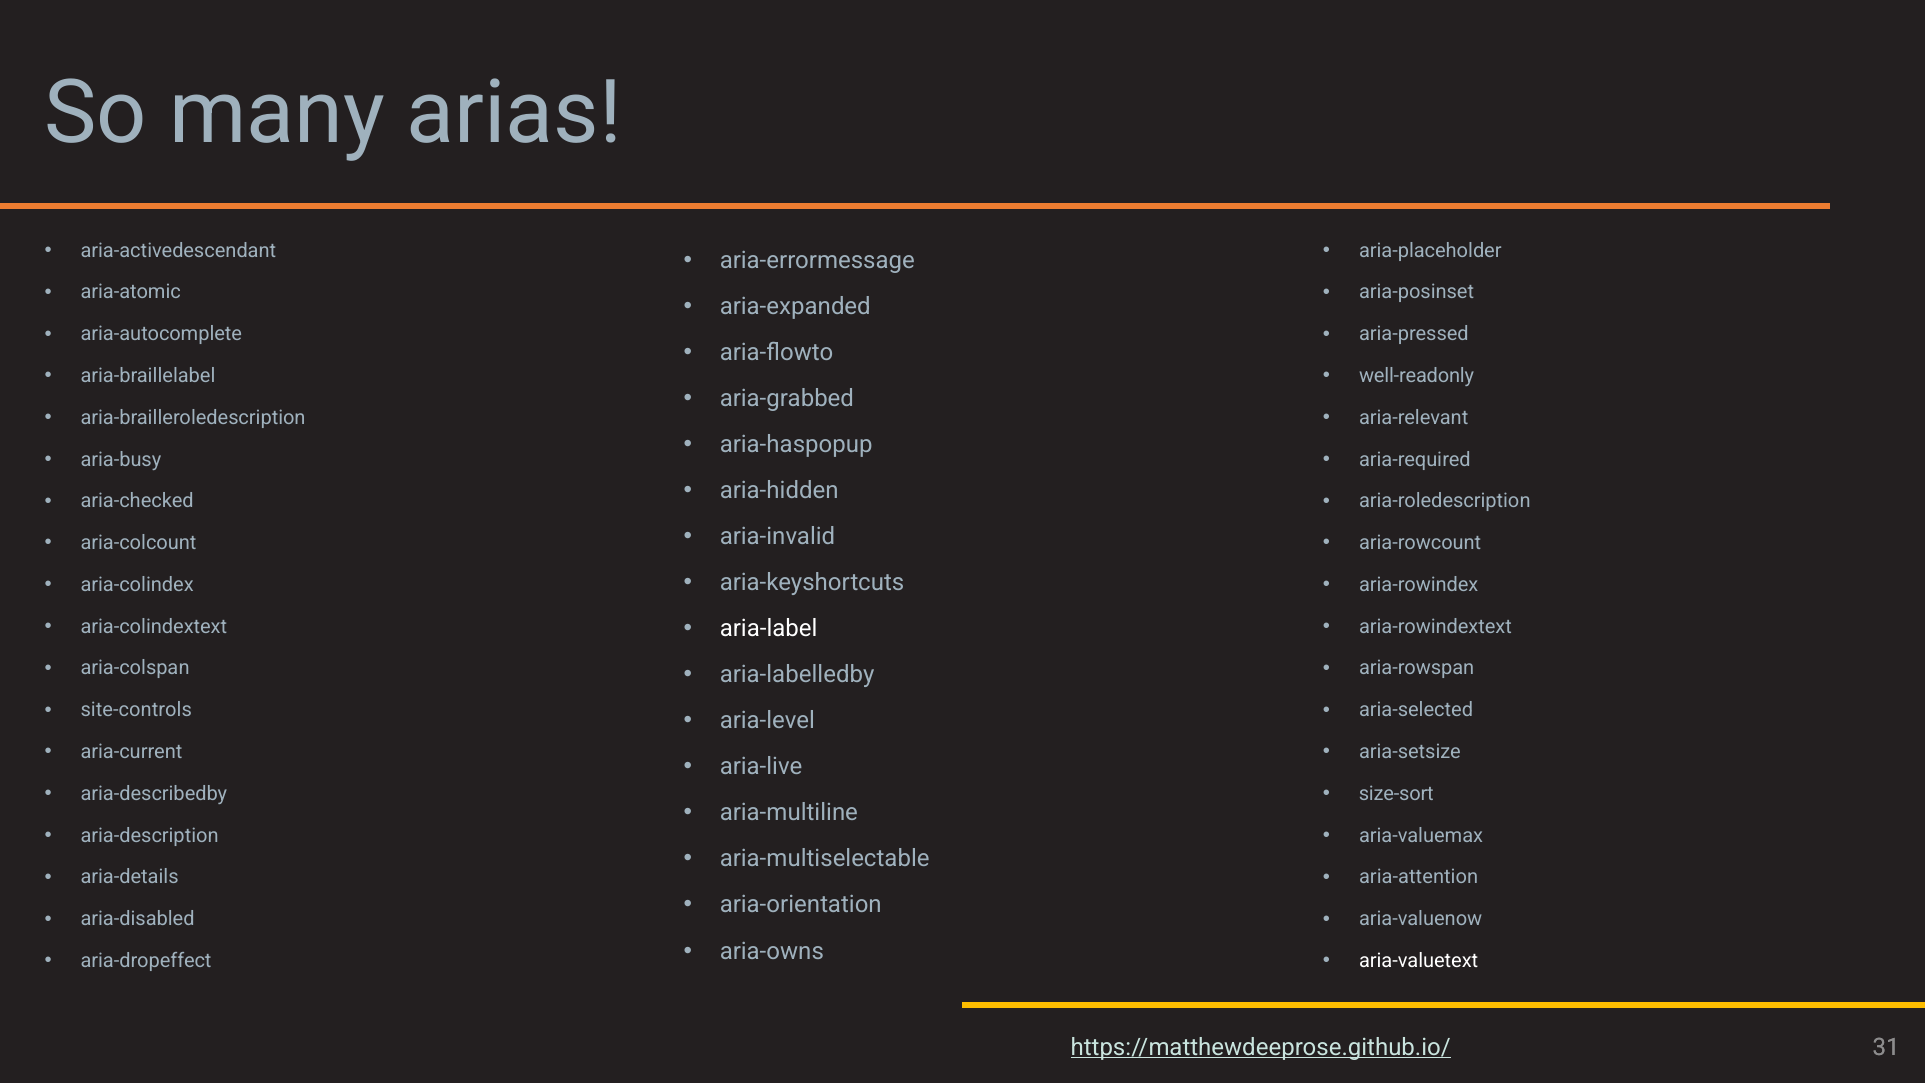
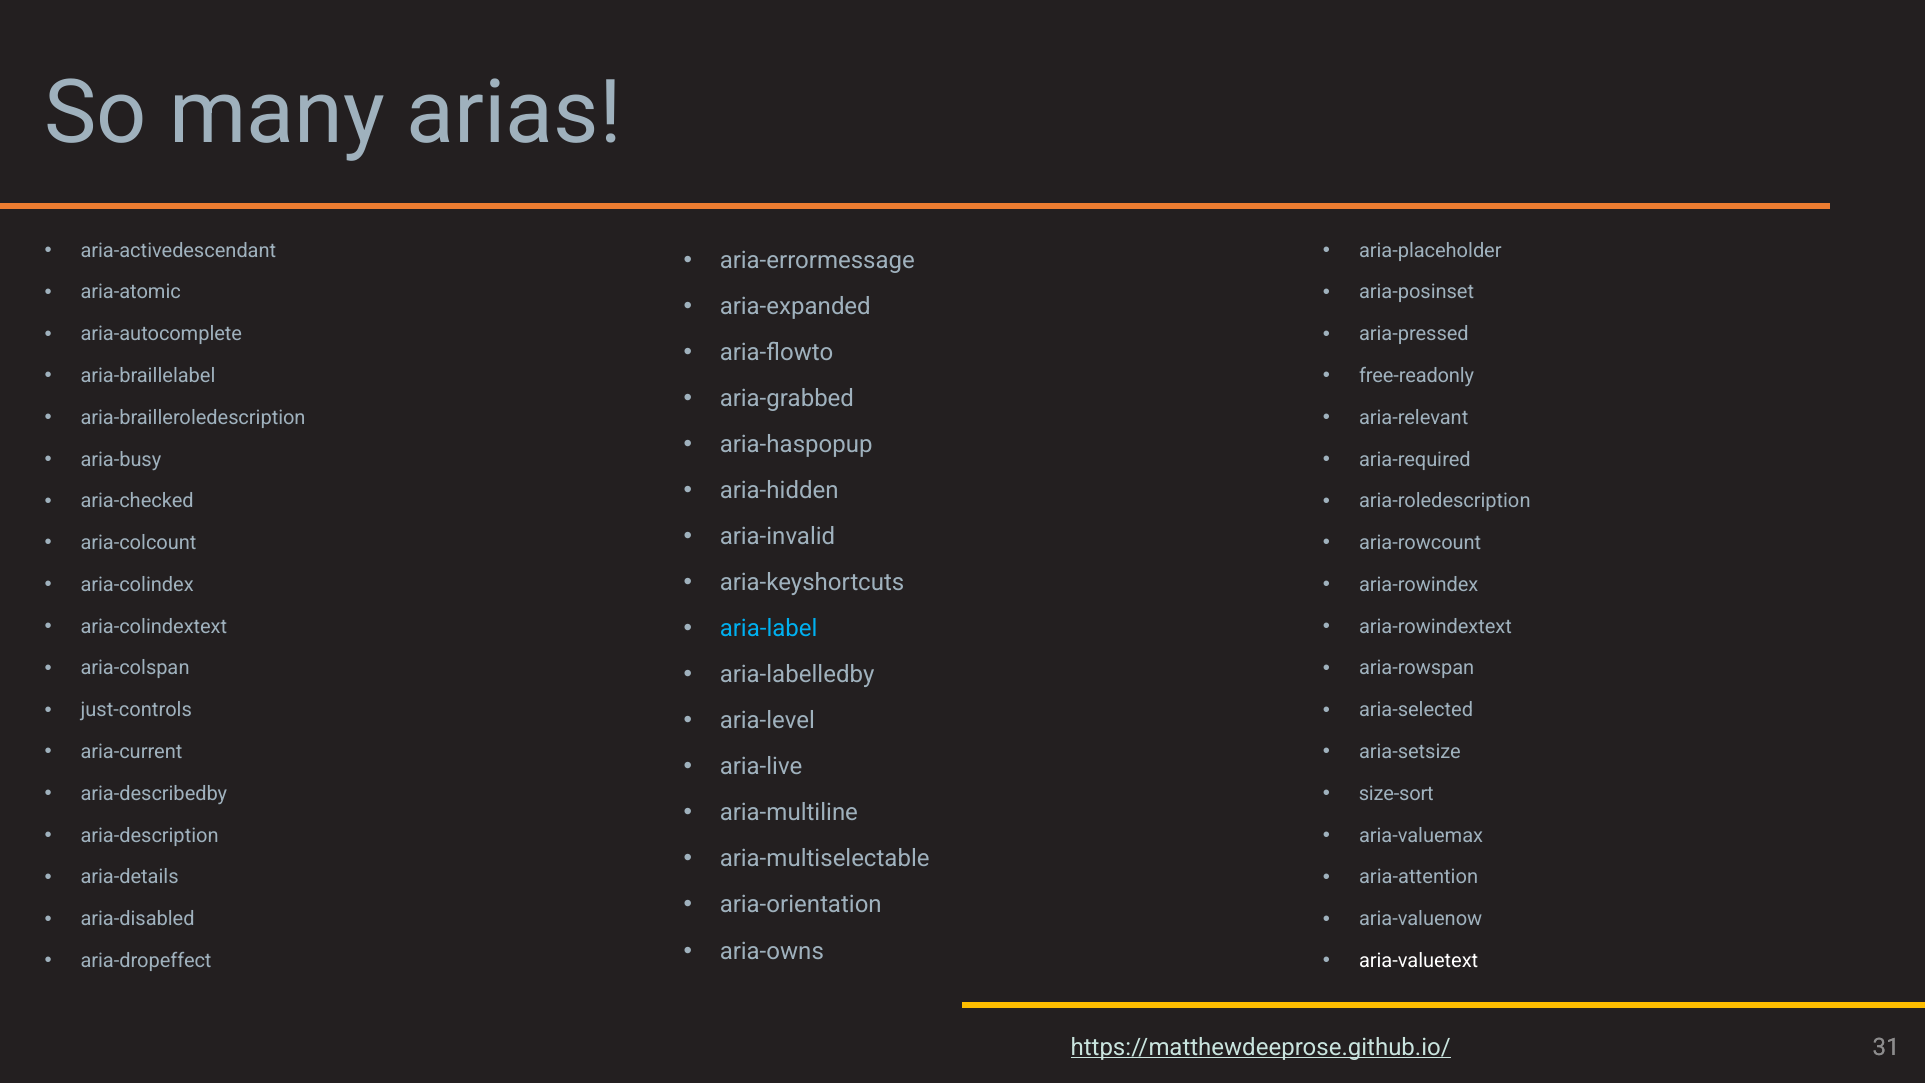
well-readonly: well-readonly -> free-readonly (1417, 376)
aria-label colour: white -> light blue (769, 629)
site-controls: site-controls -> just-controls (136, 710)
